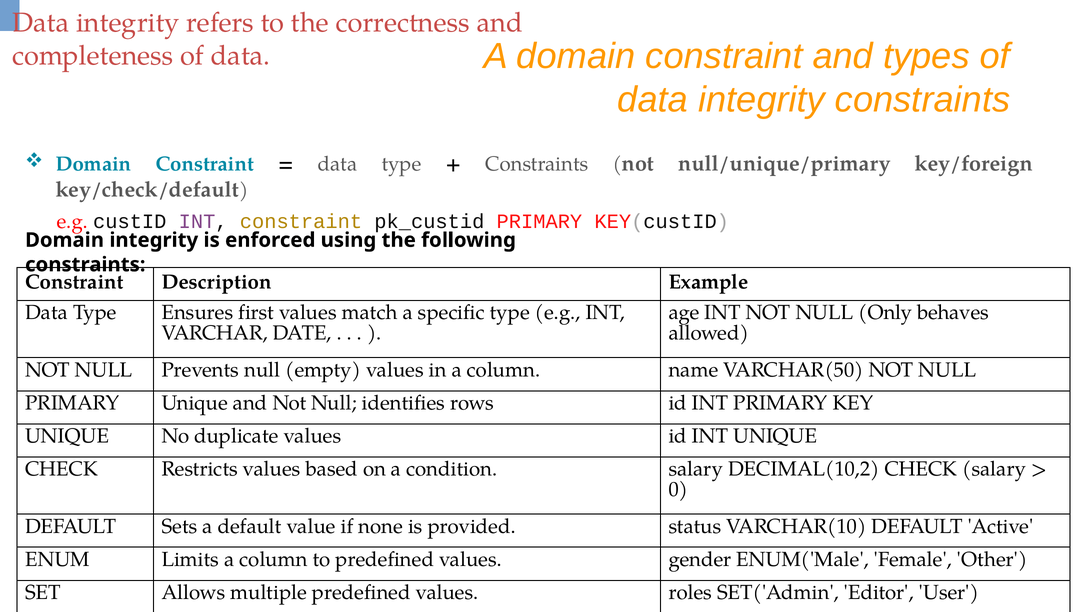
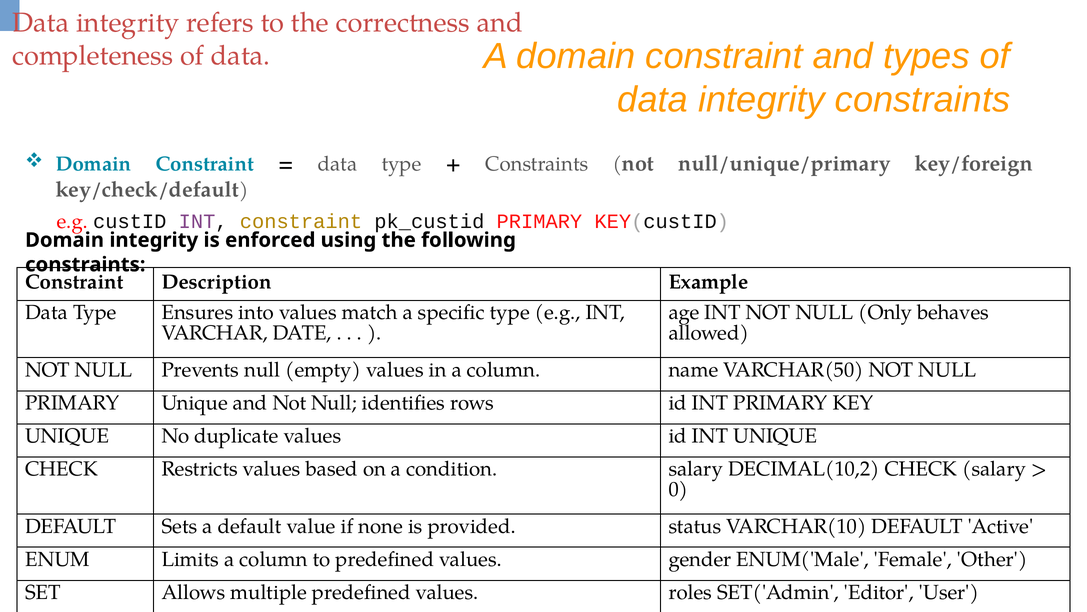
first: first -> into (256, 312)
